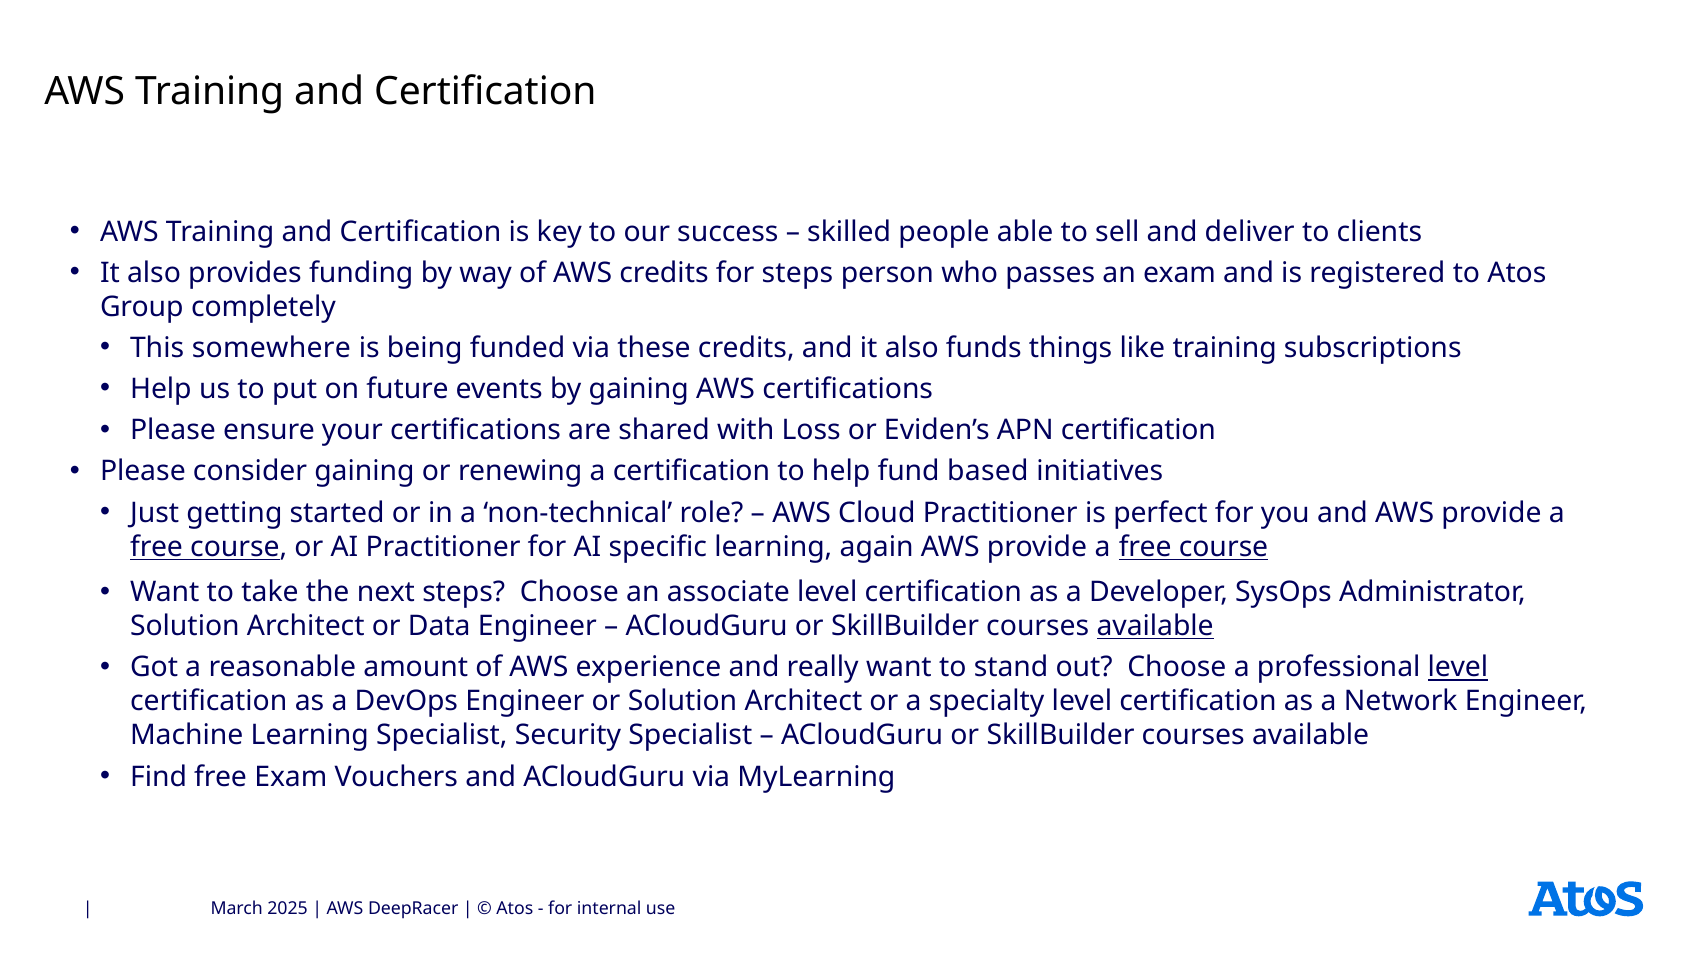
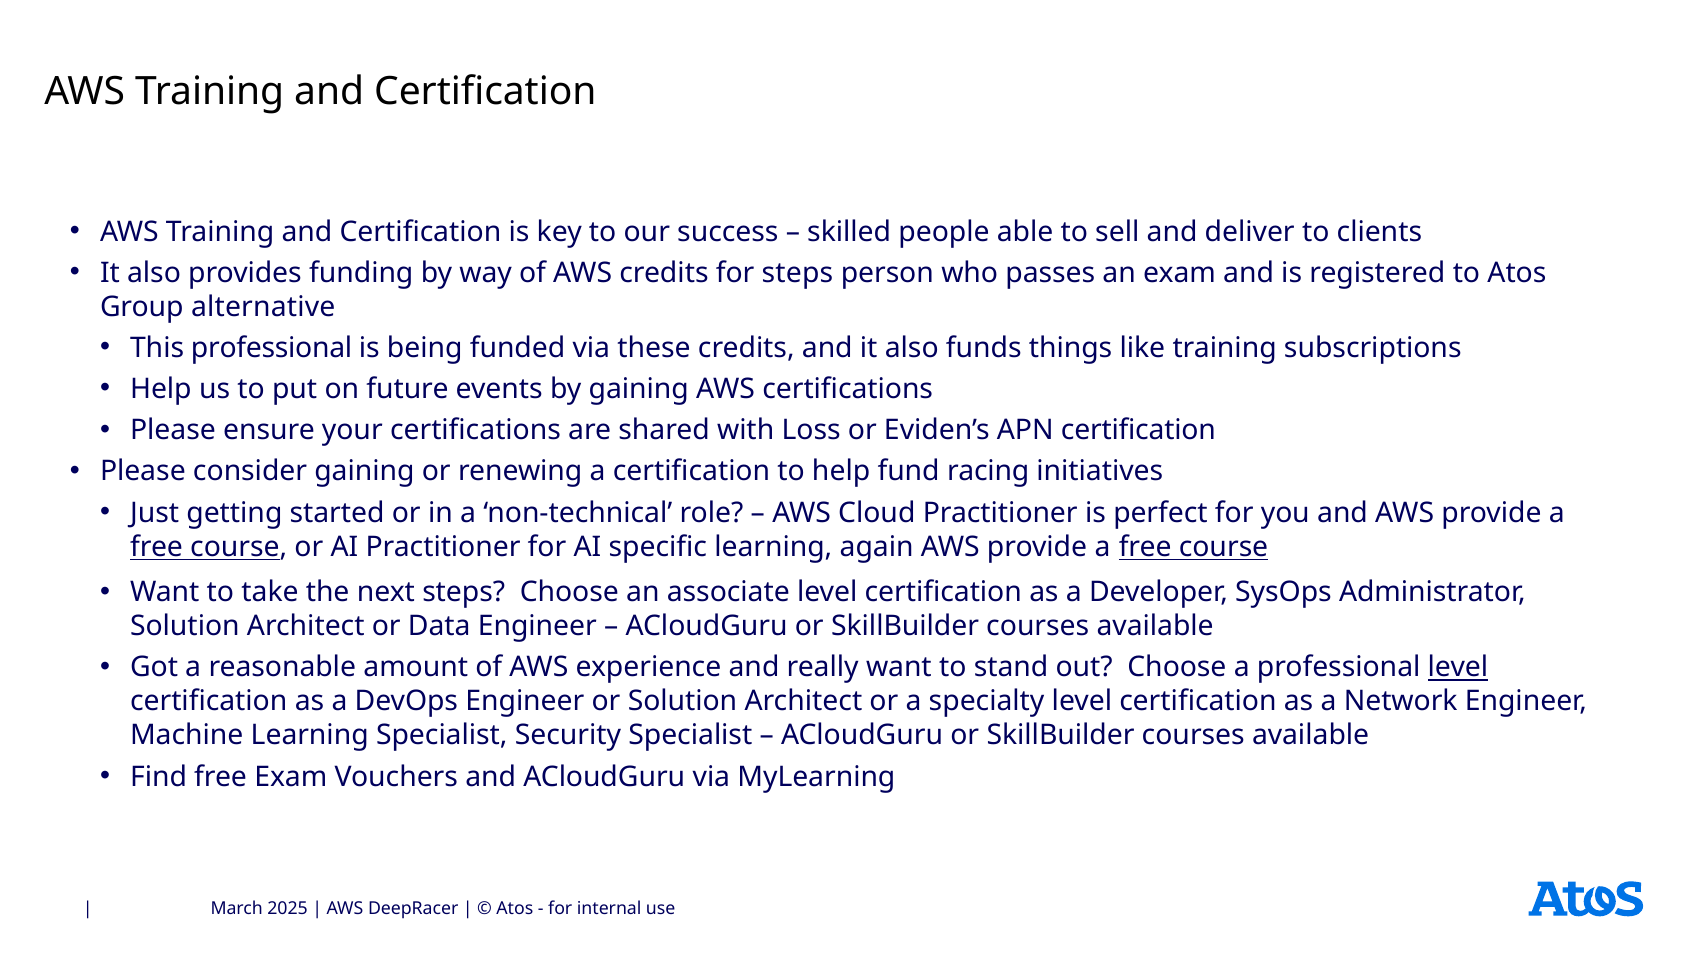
completely: completely -> alternative (263, 307)
This somewhere: somewhere -> professional (272, 348)
based: based -> racing (988, 472)
available underline: present -> none (1155, 626)
